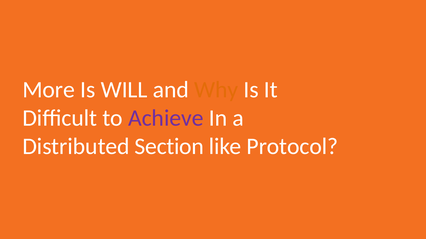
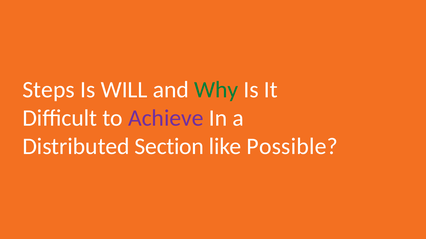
More: More -> Steps (49, 90)
Why colour: orange -> green (216, 90)
Protocol: Protocol -> Possible (292, 147)
